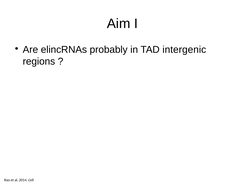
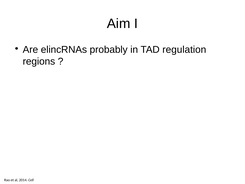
intergenic: intergenic -> regulation (184, 50)
